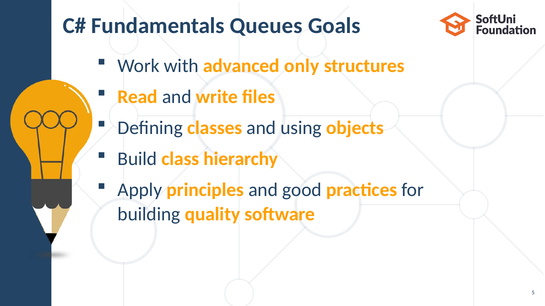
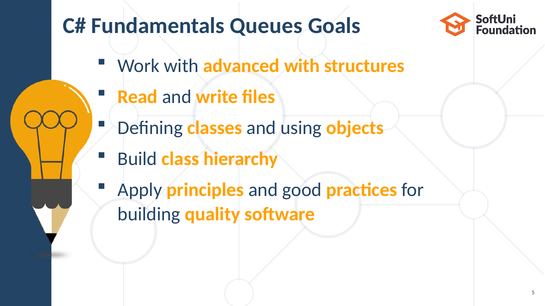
advanced only: only -> with (302, 66)
